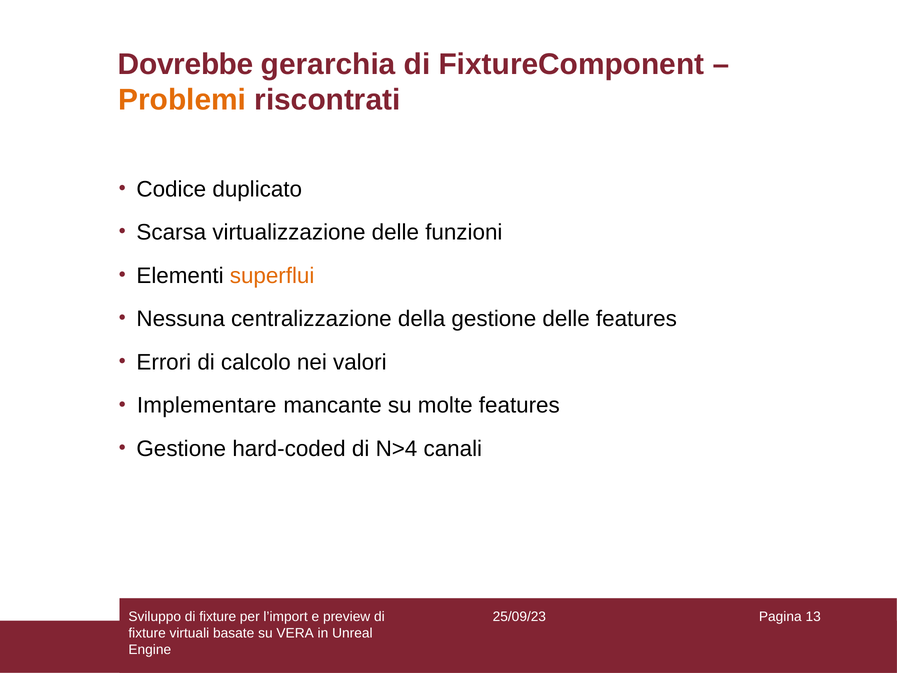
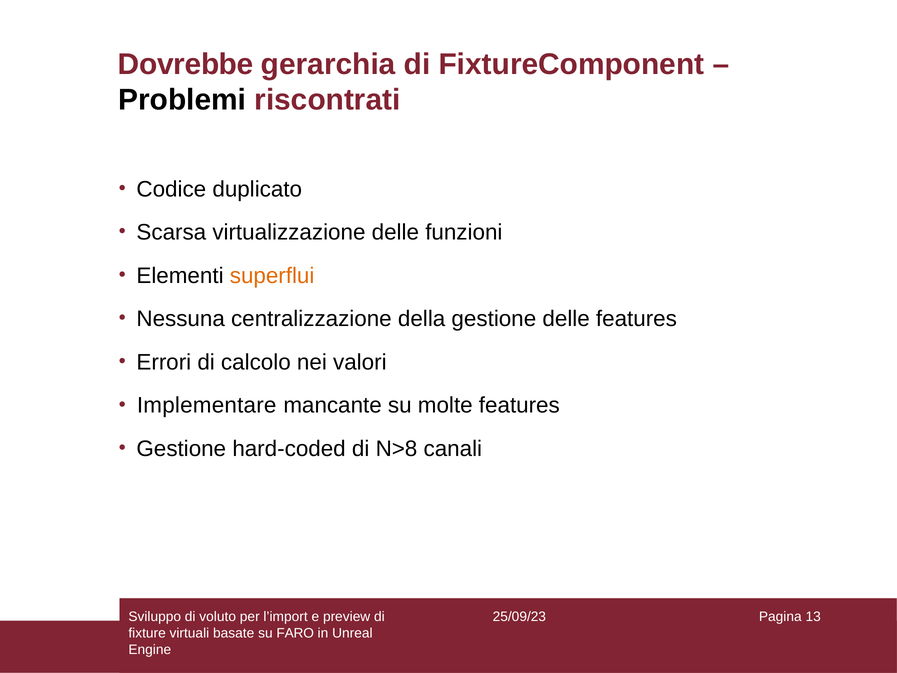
Problemi colour: orange -> black (182, 100)
N>4: N>4 -> N>8 (396, 449)
Sviluppo di fixture: fixture -> voluto (218, 617)
VERA: VERA -> FARO (295, 633)
